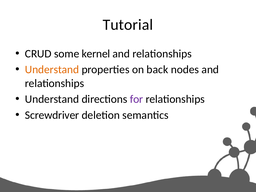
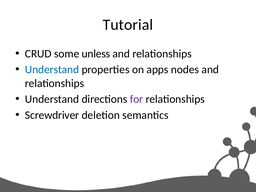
kernel: kernel -> unless (96, 54)
Understand colour: orange -> blue (52, 70)
back: back -> apps (157, 70)
